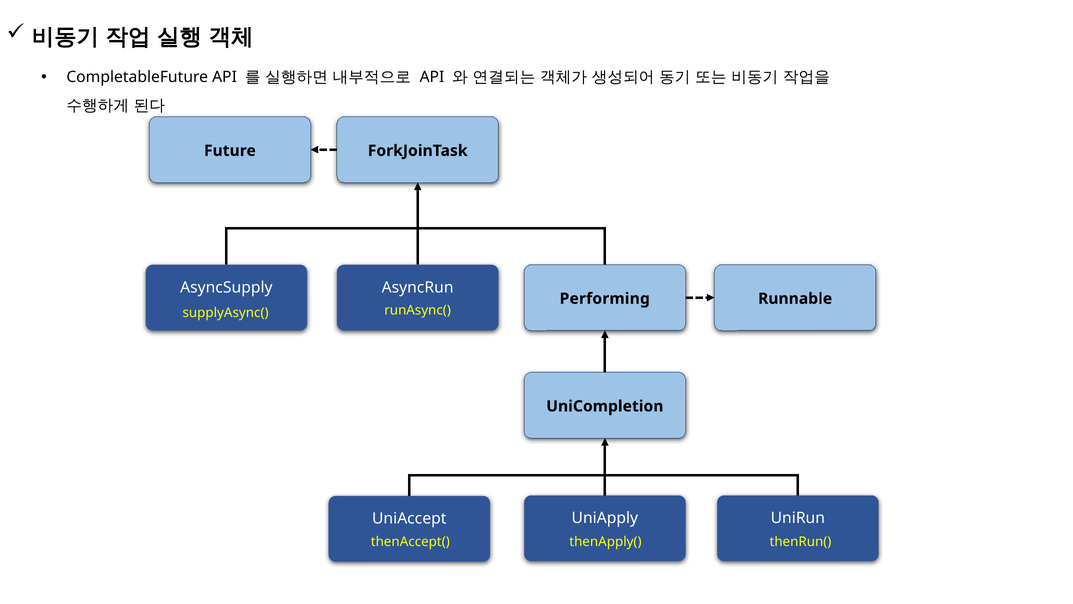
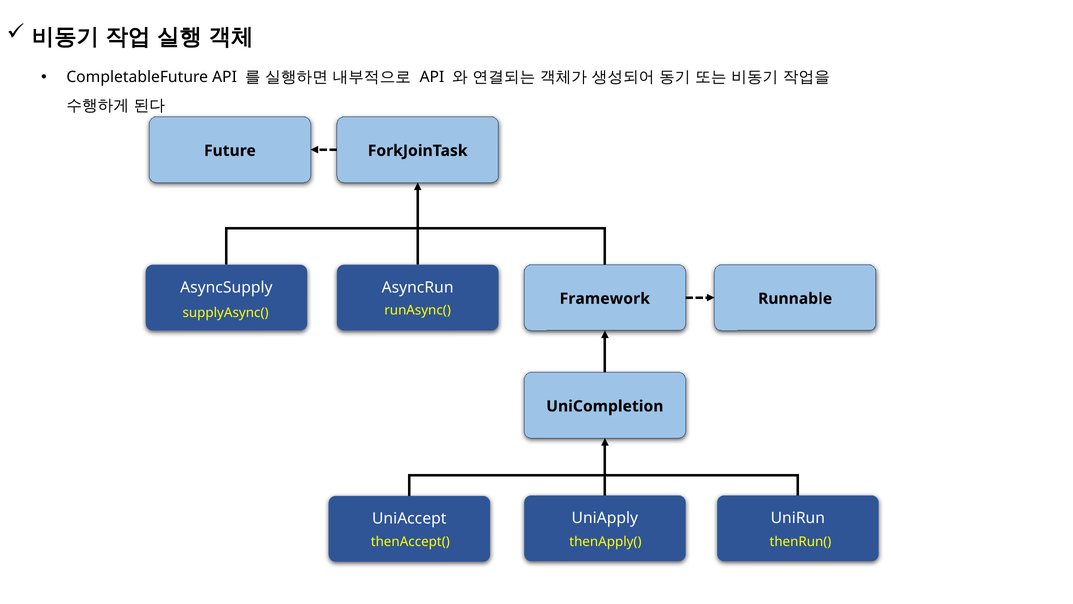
Performing: Performing -> Framework (605, 298)
